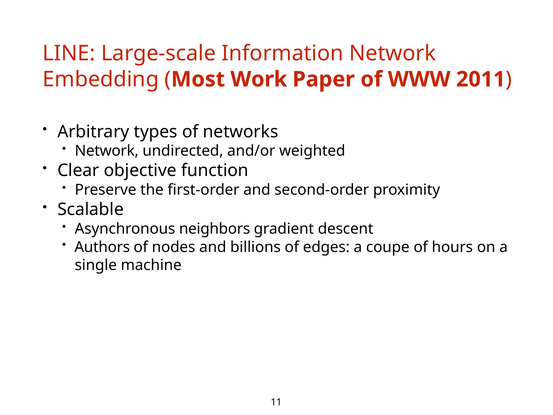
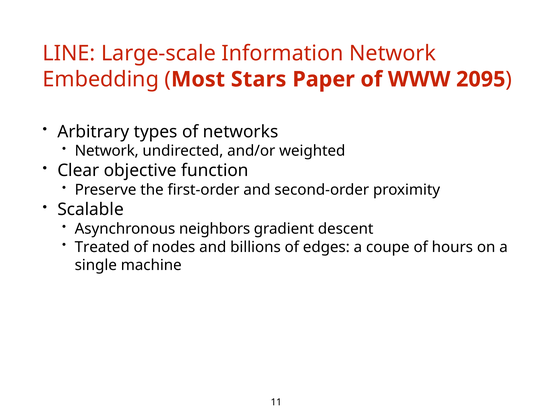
Work: Work -> Stars (259, 79)
2011: 2011 -> 2095 (481, 79)
Authors: Authors -> Treated (102, 247)
